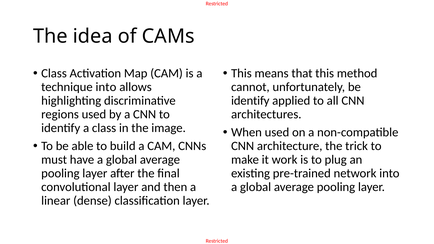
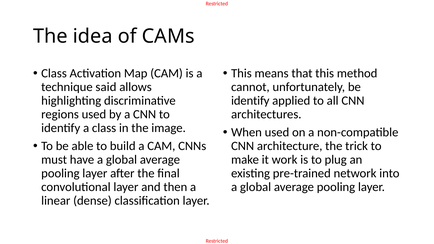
technique into: into -> said (106, 87)
